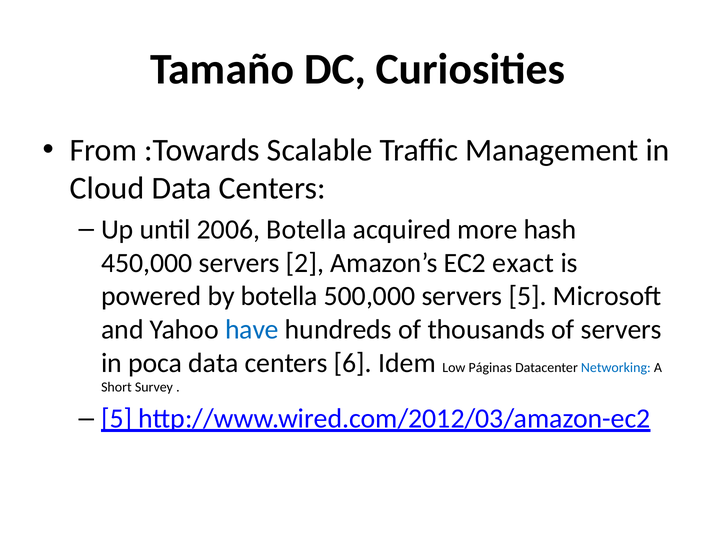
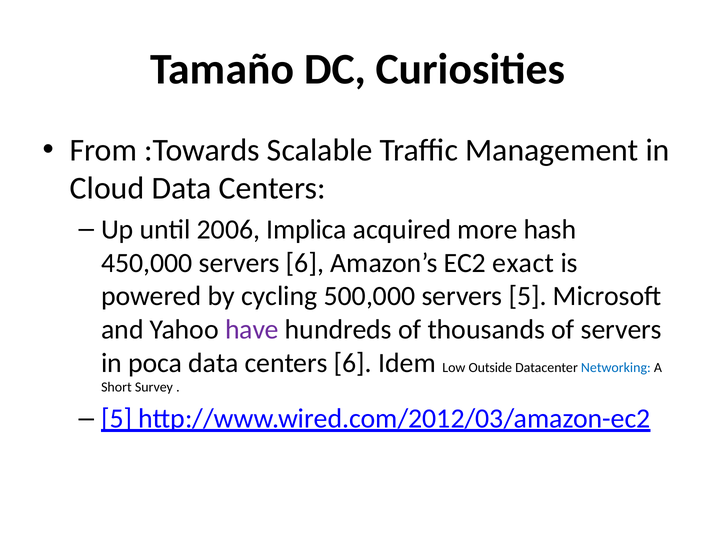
2006 Botella: Botella -> Implica (307, 230)
servers 2: 2 -> 6 (305, 263)
by botella: botella -> cycling (279, 296)
have colour: blue -> purple (252, 330)
Páginas: Páginas -> Outside (490, 367)
